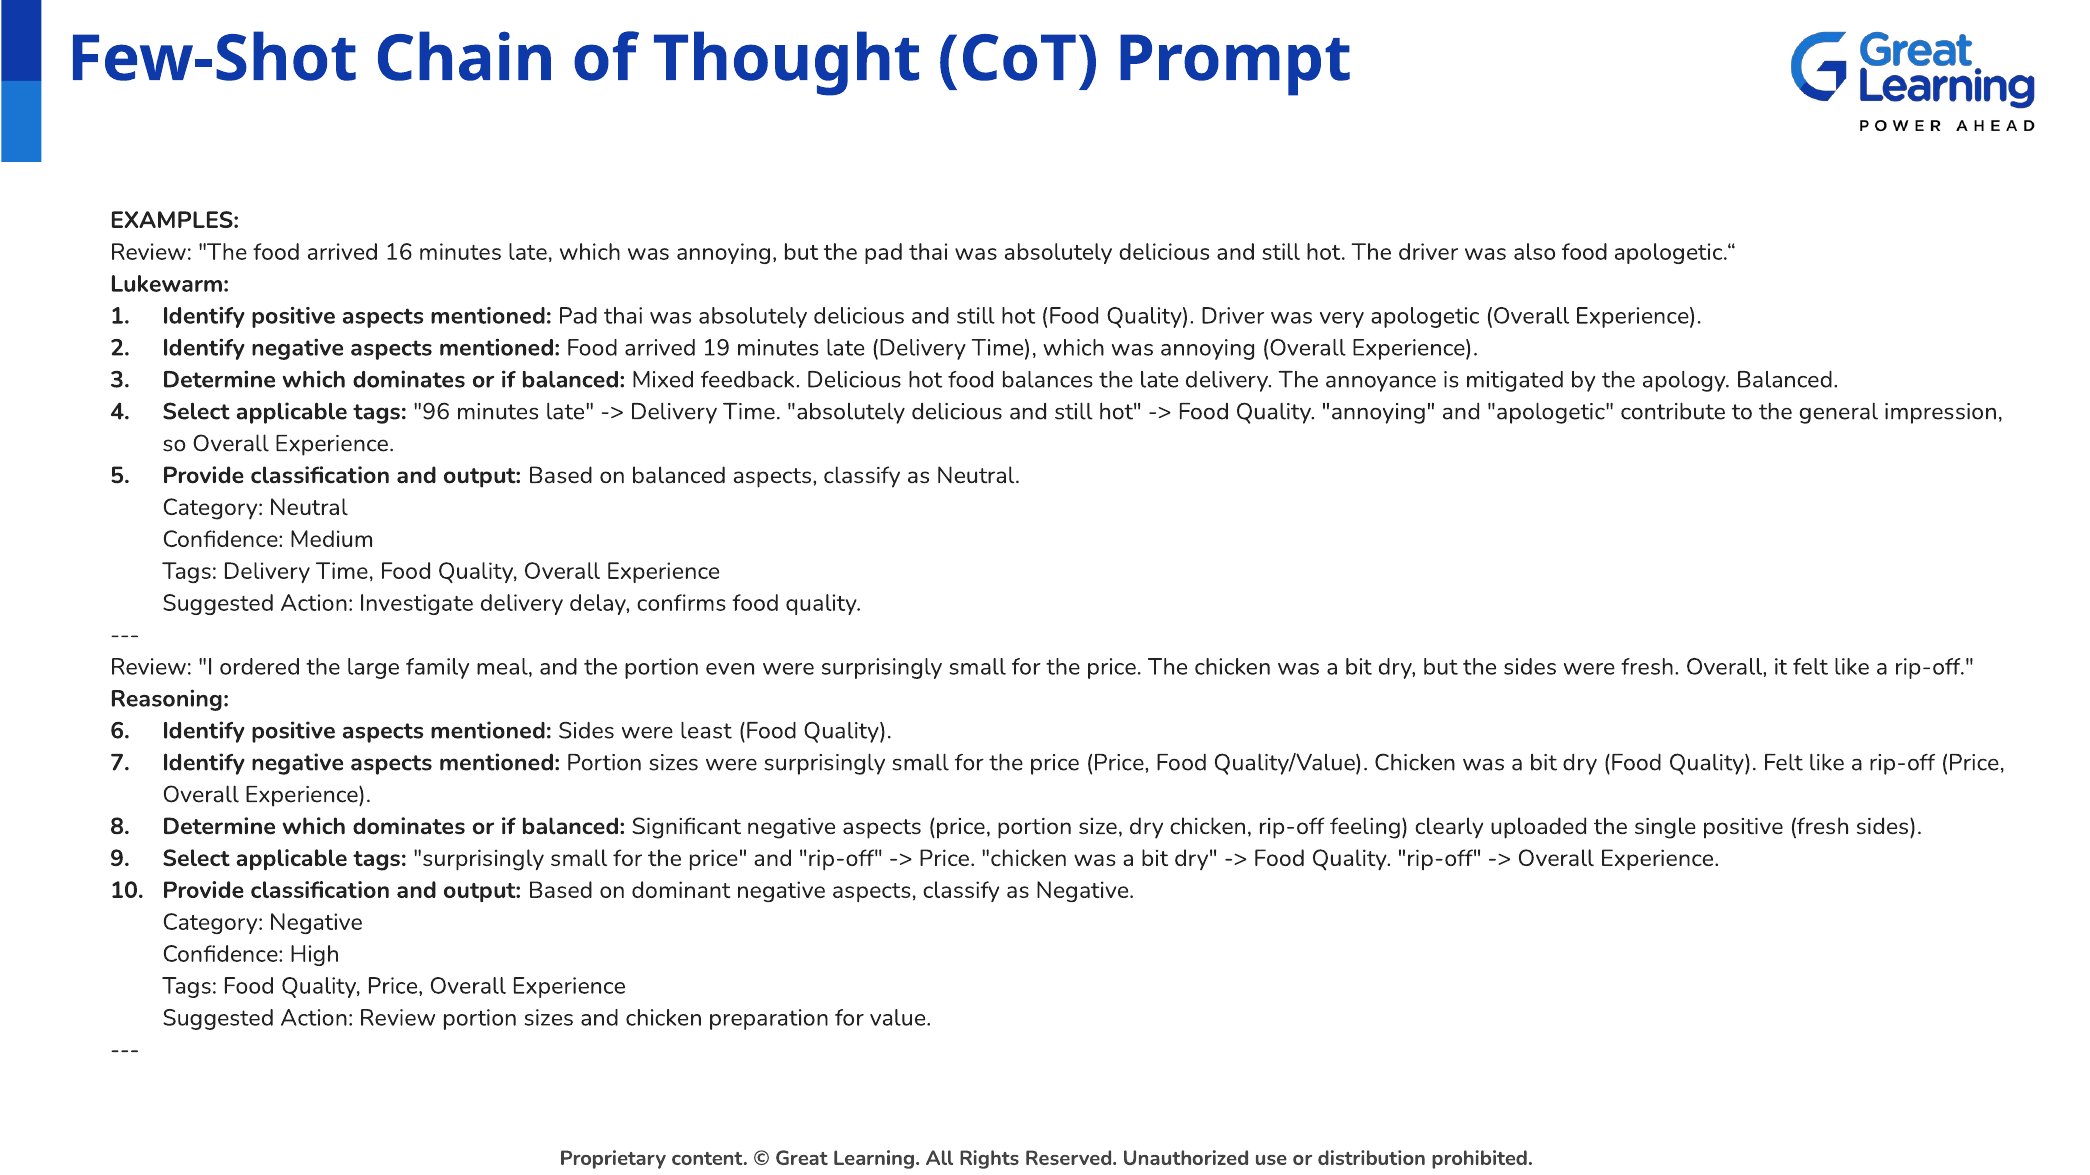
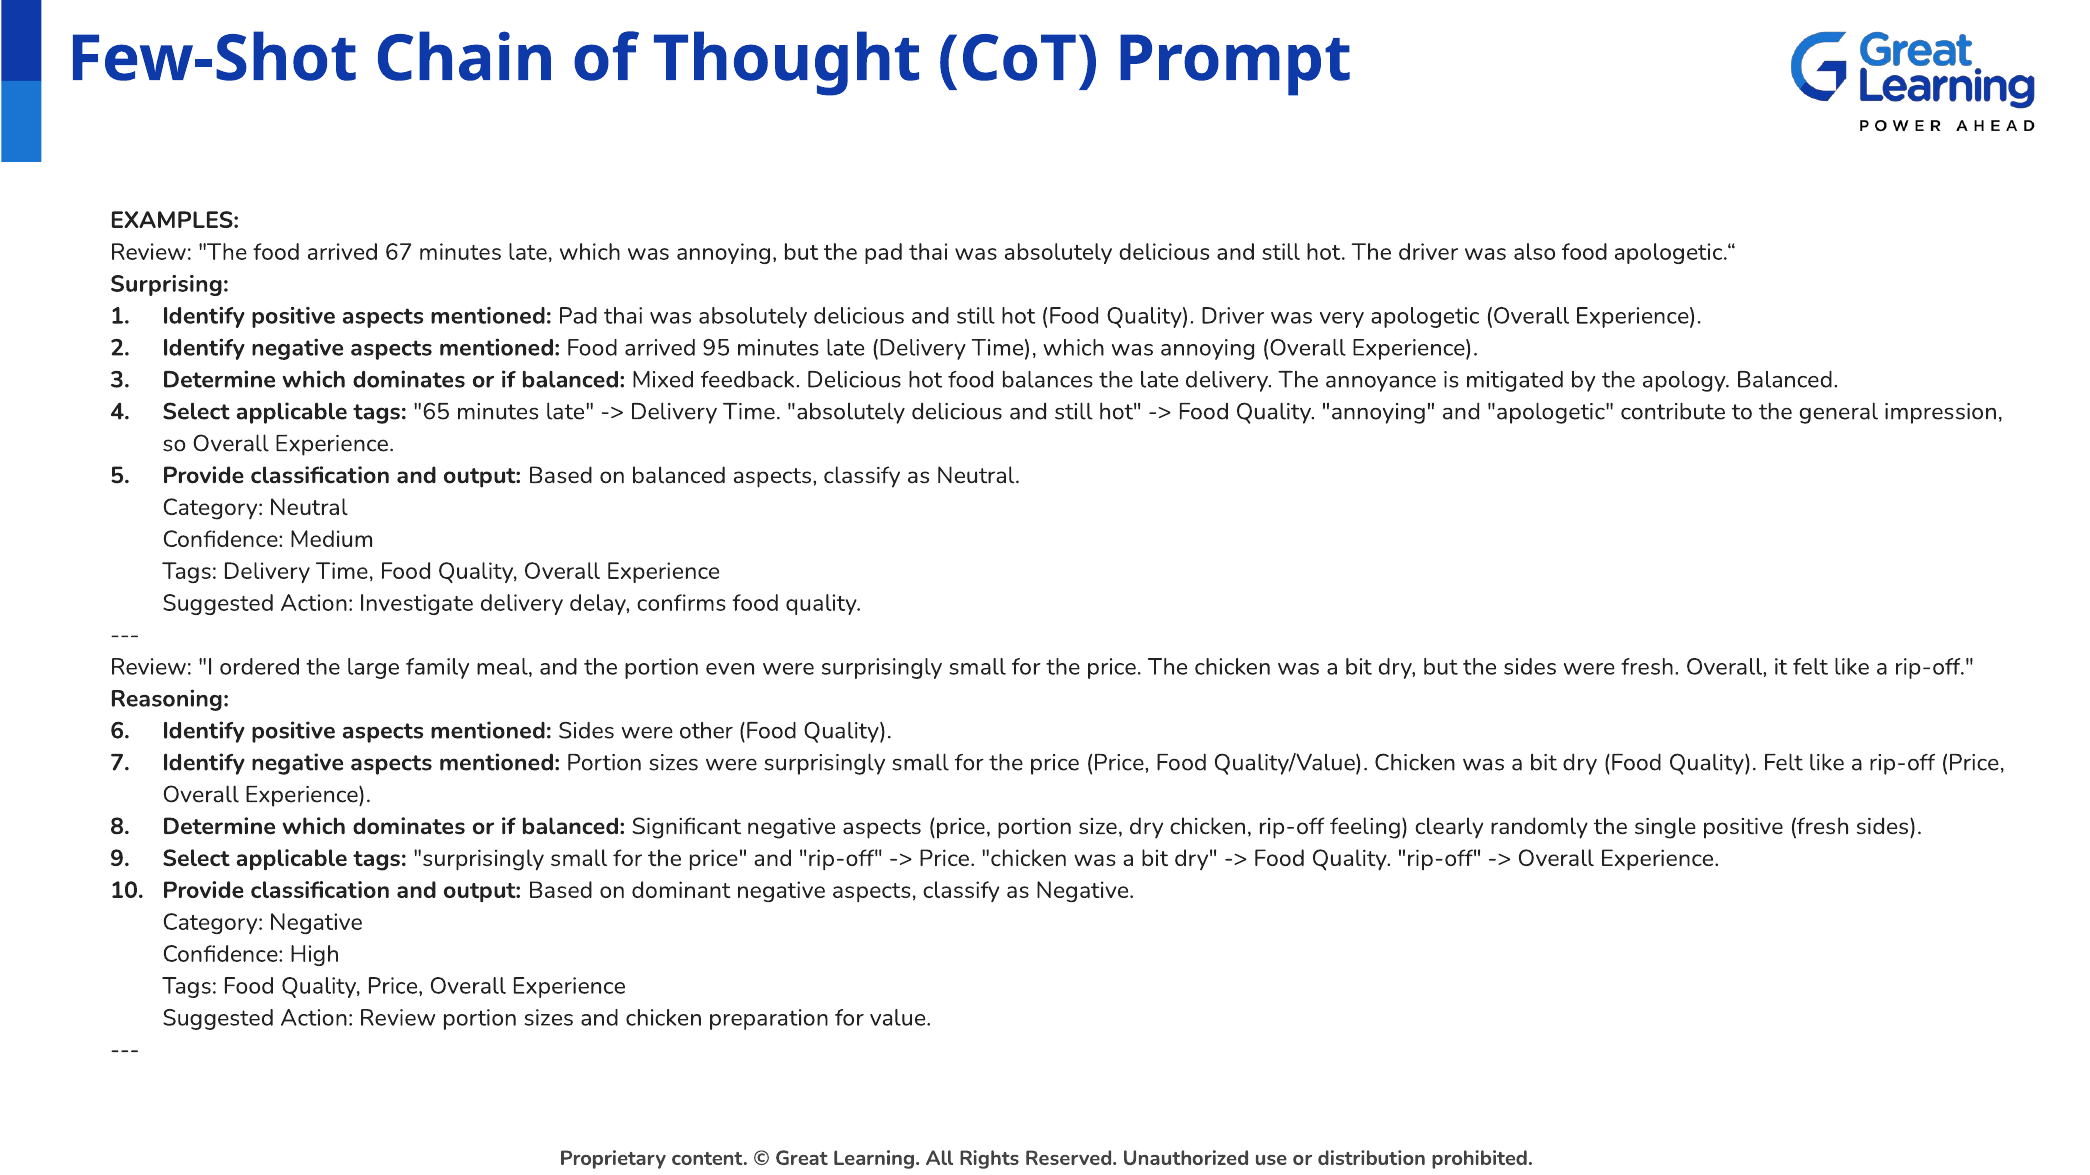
16: 16 -> 67 (399, 252)
Lukewarm: Lukewarm -> Surprising (169, 284)
19: 19 -> 95 (716, 348)
96: 96 -> 65 (432, 412)
least: least -> other (706, 731)
uploaded: uploaded -> randomly (1539, 827)
